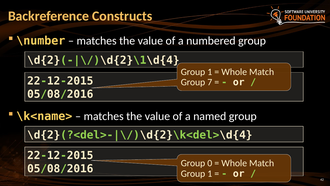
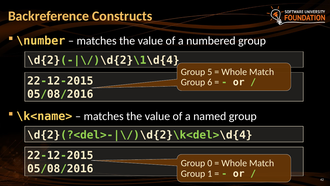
1: 1 -> 5 (210, 72)
7: 7 -> 6 (210, 82)
